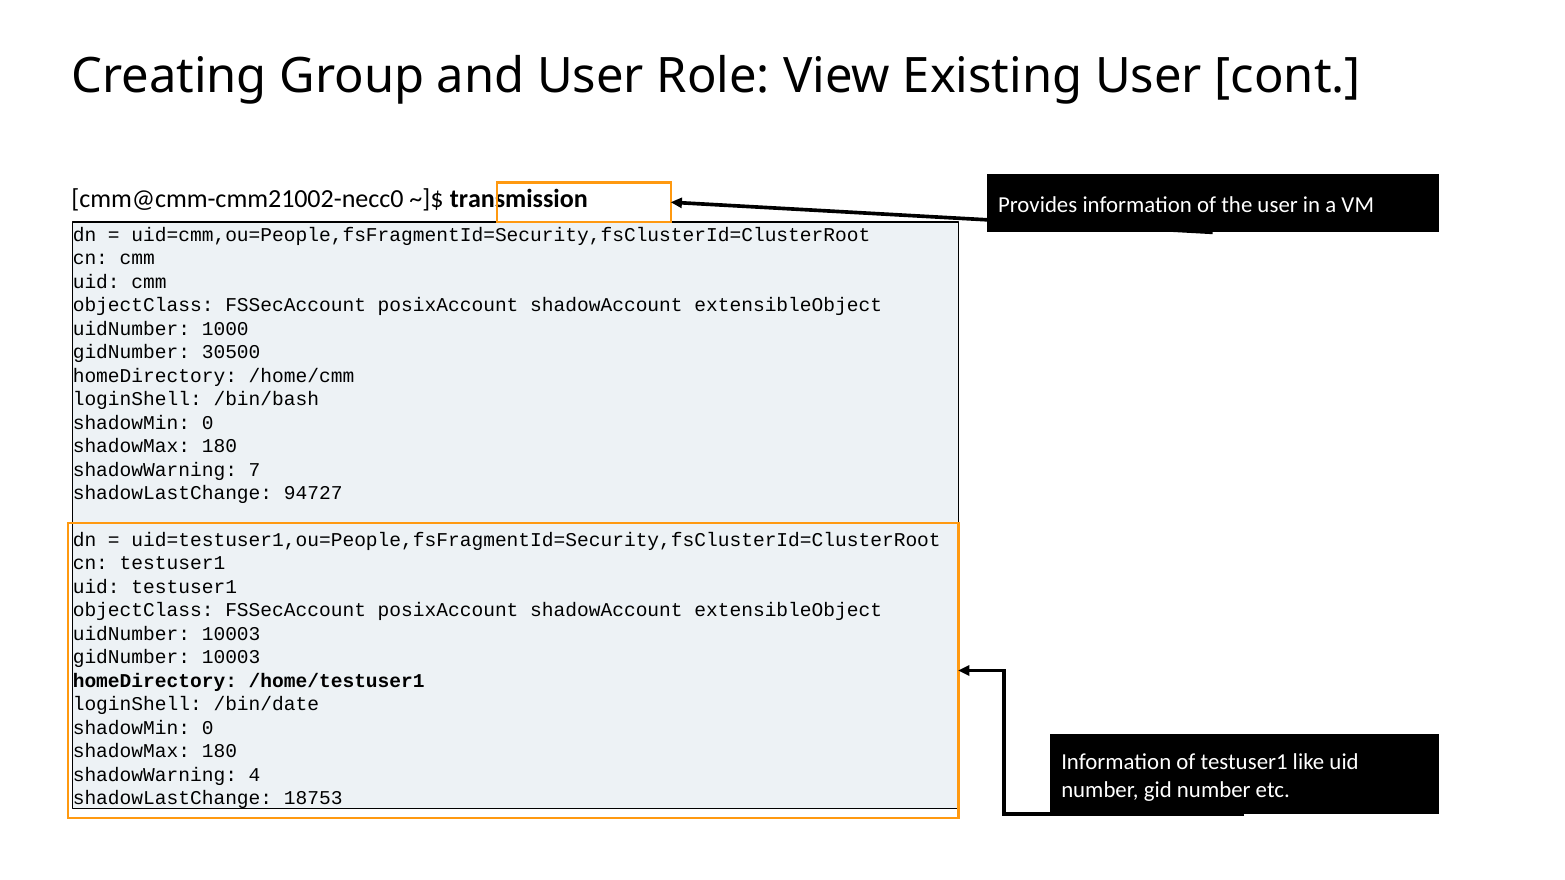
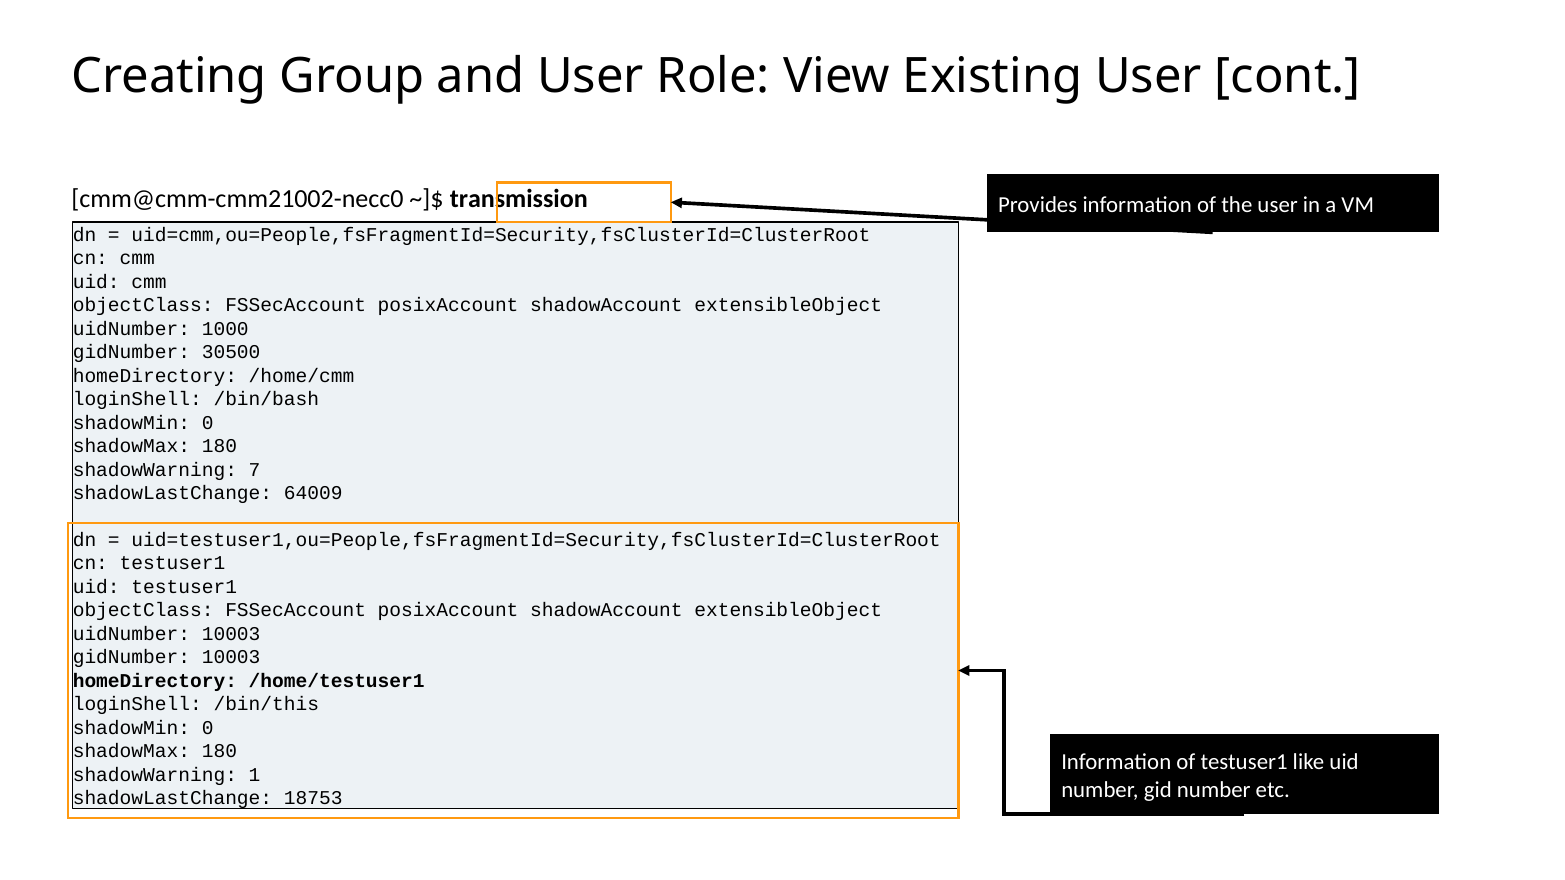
94727: 94727 -> 64009 (313, 493)
/bin/date: /bin/date -> /bin/this (266, 705)
4: 4 -> 1 (255, 775)
